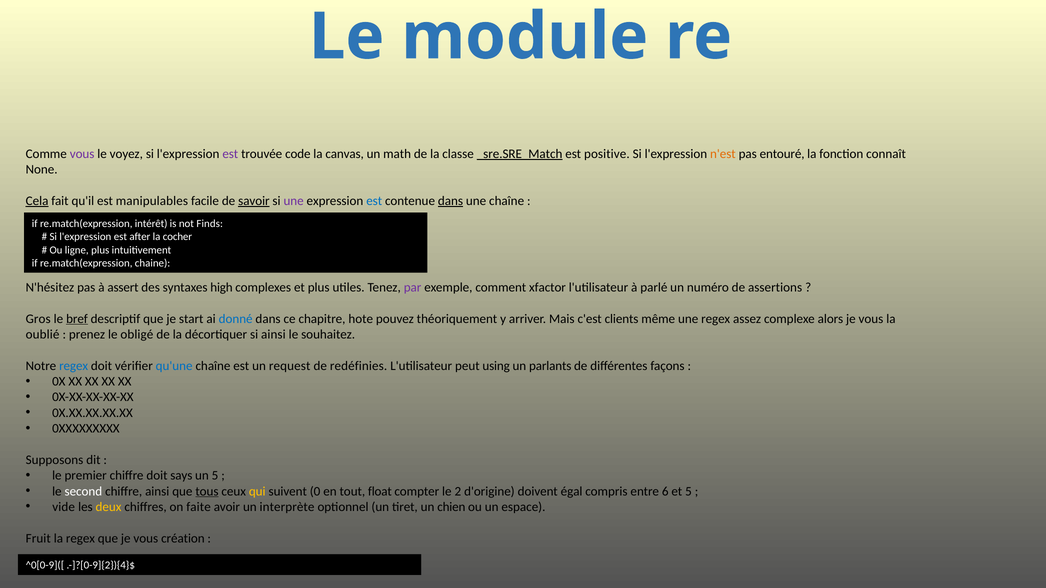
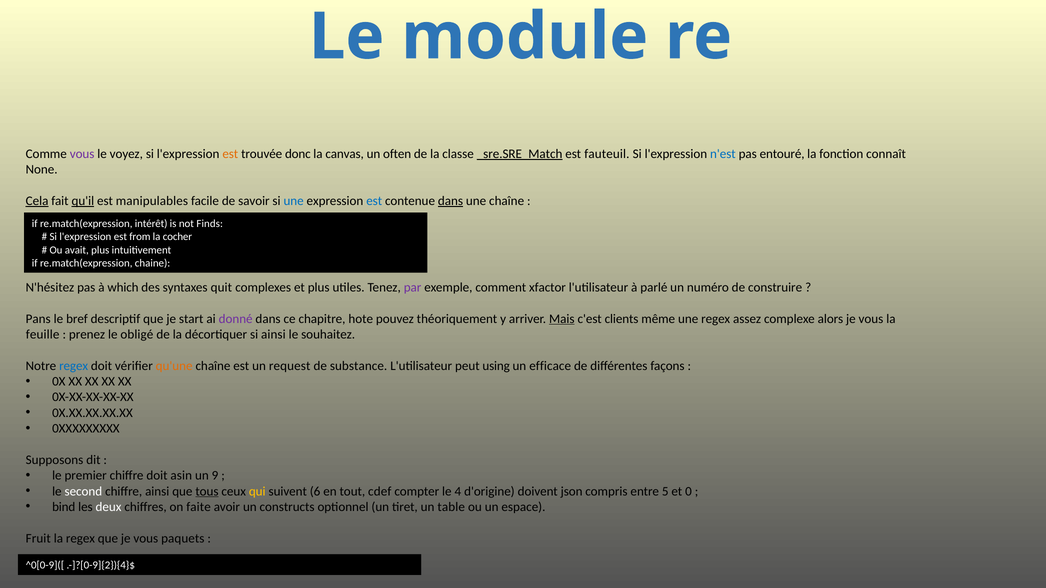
est colour: purple -> orange (230, 154)
code: code -> donc (298, 154)
math: math -> often (397, 154)
positive: positive -> fauteuil (607, 154)
n'est colour: orange -> blue (723, 154)
qu'il underline: none -> present (83, 201)
savoir underline: present -> none (254, 201)
une colour: purple -> blue (294, 201)
after: after -> from (140, 237)
ligne: ligne -> avait (77, 250)
assert: assert -> which (123, 288)
high: high -> quit (221, 288)
assertions: assertions -> construire (775, 288)
Gros: Gros -> Pans (38, 319)
bref underline: present -> none (77, 319)
donné colour: blue -> purple (236, 319)
Mais underline: none -> present (562, 319)
oublié: oublié -> feuille (43, 335)
qu'une colour: blue -> orange (174, 366)
redéfinies: redéfinies -> substance (359, 366)
parlants: parlants -> efficace (550, 366)
says: says -> asin (181, 476)
un 5: 5 -> 9 (215, 476)
0: 0 -> 6 (315, 492)
float: float -> cdef (380, 492)
2: 2 -> 4 (458, 492)
égal: égal -> json (572, 492)
6: 6 -> 5 (665, 492)
et 5: 5 -> 0 (688, 492)
vide: vide -> bind (64, 507)
deux colour: yellow -> white (109, 507)
interprète: interprète -> constructs (287, 507)
chien: chien -> table (451, 507)
création: création -> paquets (183, 539)
